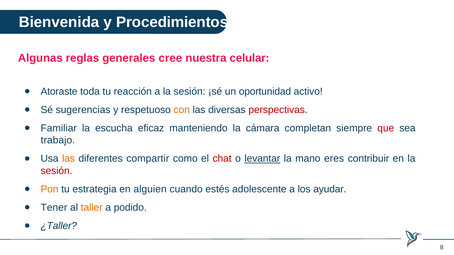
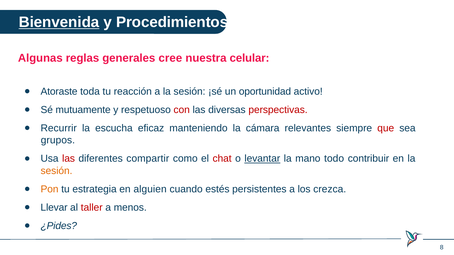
Bienvenida underline: none -> present (59, 22)
sugerencias: sugerencias -> mutuamente (83, 110)
con colour: orange -> red (182, 110)
Familiar: Familiar -> Recurrir (59, 128)
completan: completan -> relevantes (308, 128)
trabajo: trabajo -> grupos (58, 140)
las colour: orange -> red (69, 159)
eres: eres -> todo (334, 159)
sesión colour: red -> orange (57, 171)
adolescente: adolescente -> persistentes (259, 189)
ayudar: ayudar -> crezca (330, 189)
Tener: Tener -> Llevar (54, 208)
taller colour: orange -> red (92, 208)
podido: podido -> menos (130, 208)
¿Taller: ¿Taller -> ¿Pides (59, 226)
